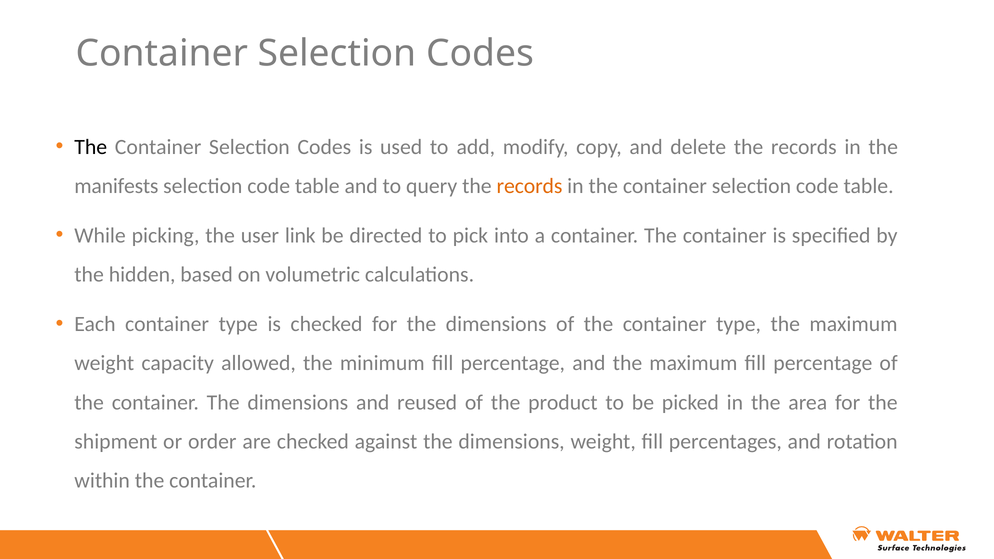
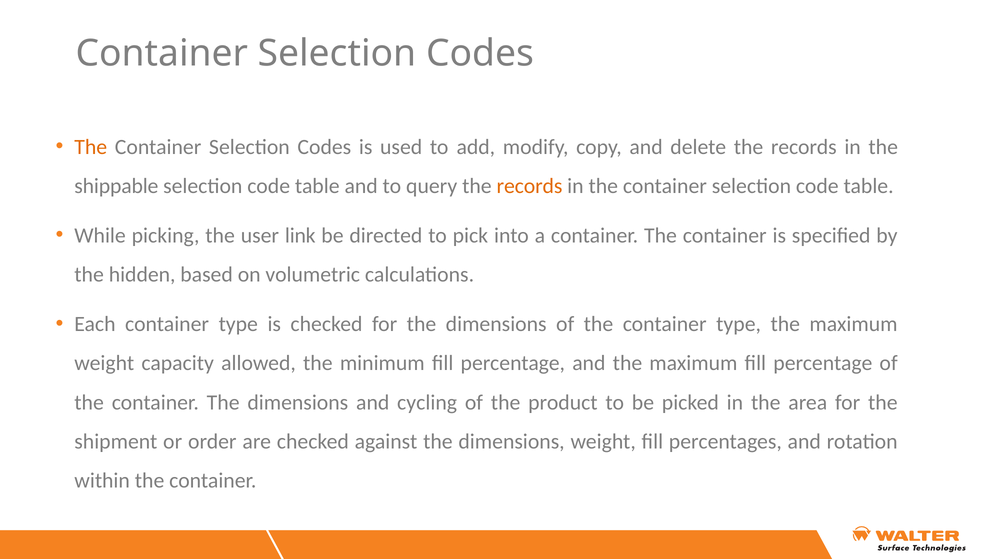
The colour: black -> orange (91, 147)
manifests: manifests -> shippable (116, 186)
reused: reused -> cycling (427, 402)
